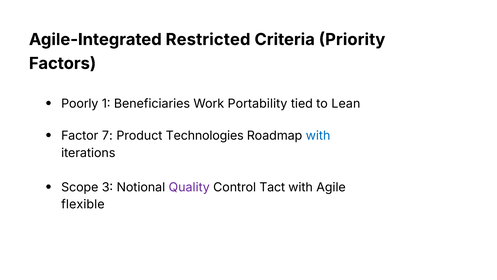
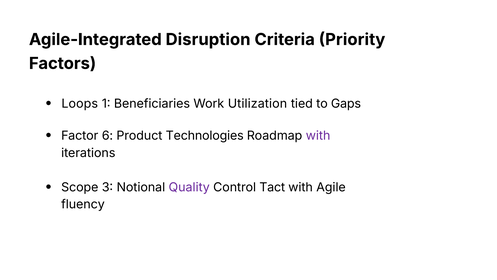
Restricted: Restricted -> Disruption (208, 39)
Poorly: Poorly -> Loops (80, 104)
Portability: Portability -> Utilization (257, 104)
Lean: Lean -> Gaps (346, 104)
7: 7 -> 6 (107, 136)
with colour: blue -> purple (318, 136)
flexible: flexible -> fluency (83, 204)
